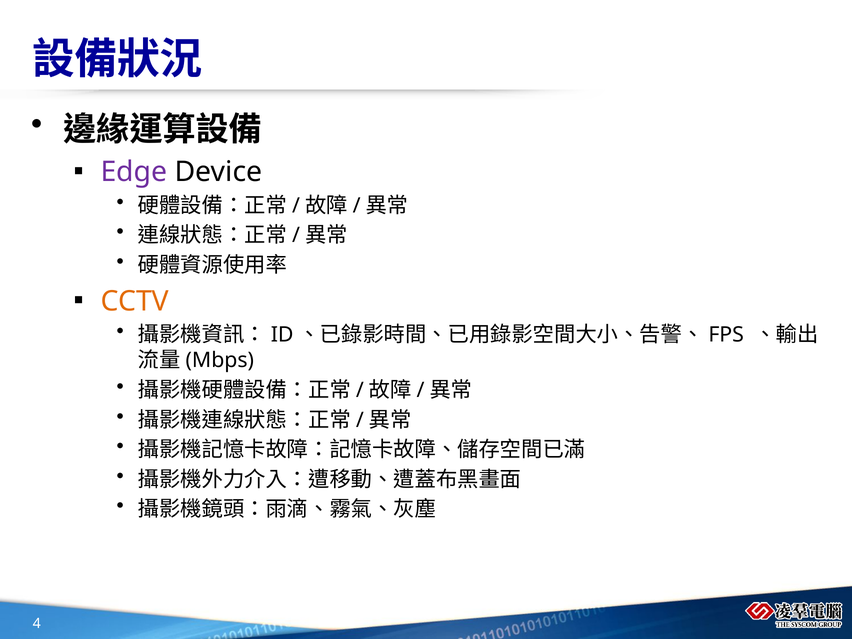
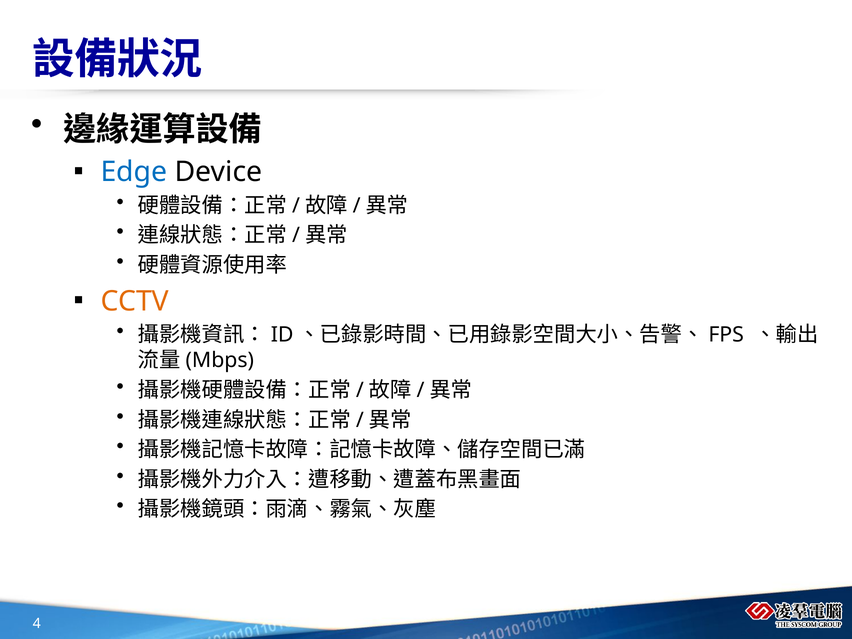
Edge colour: purple -> blue (134, 172)
